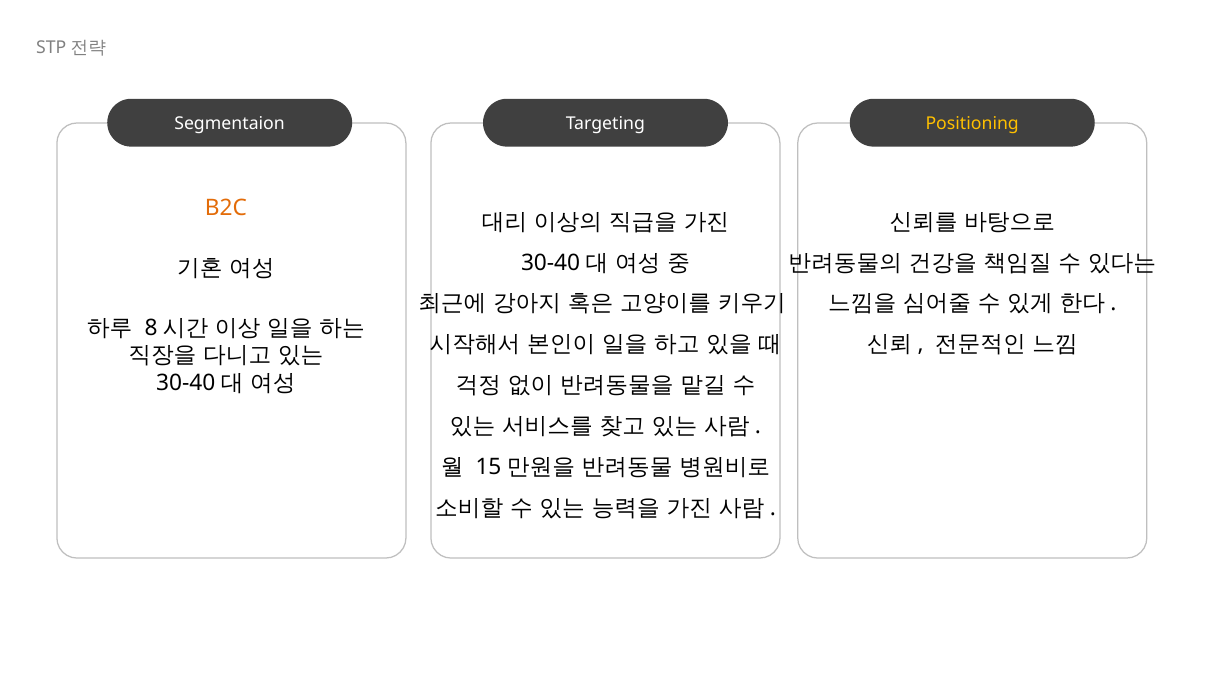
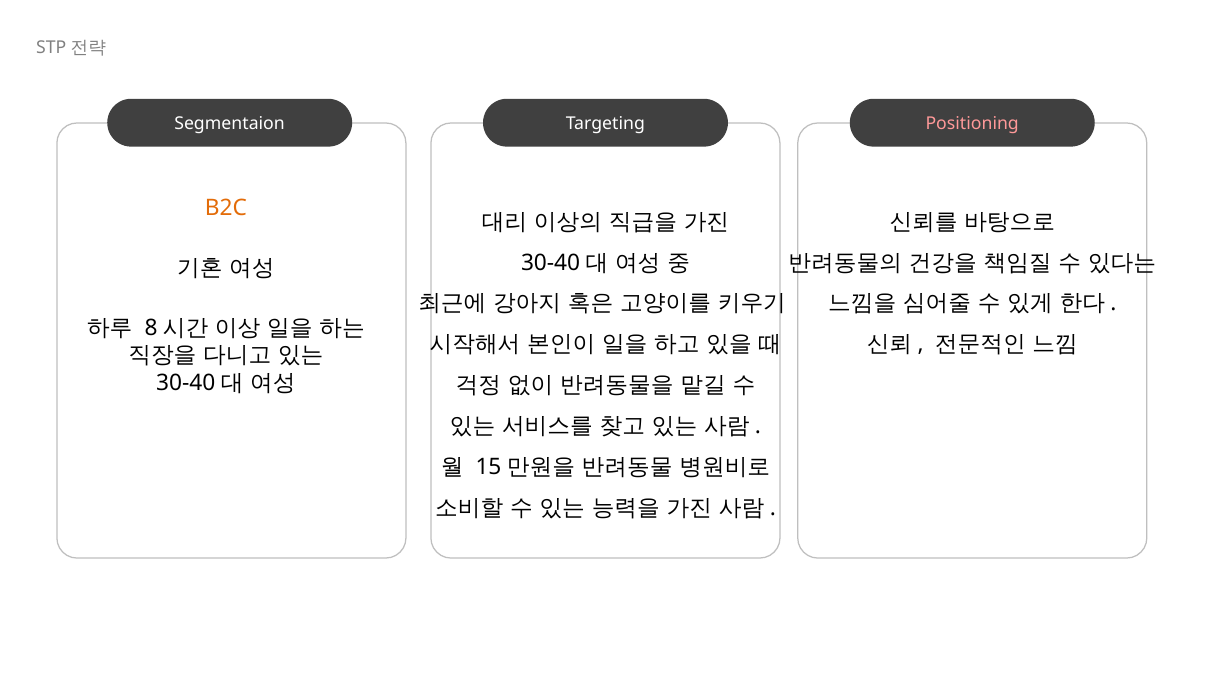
Positioning colour: yellow -> pink (972, 124)
